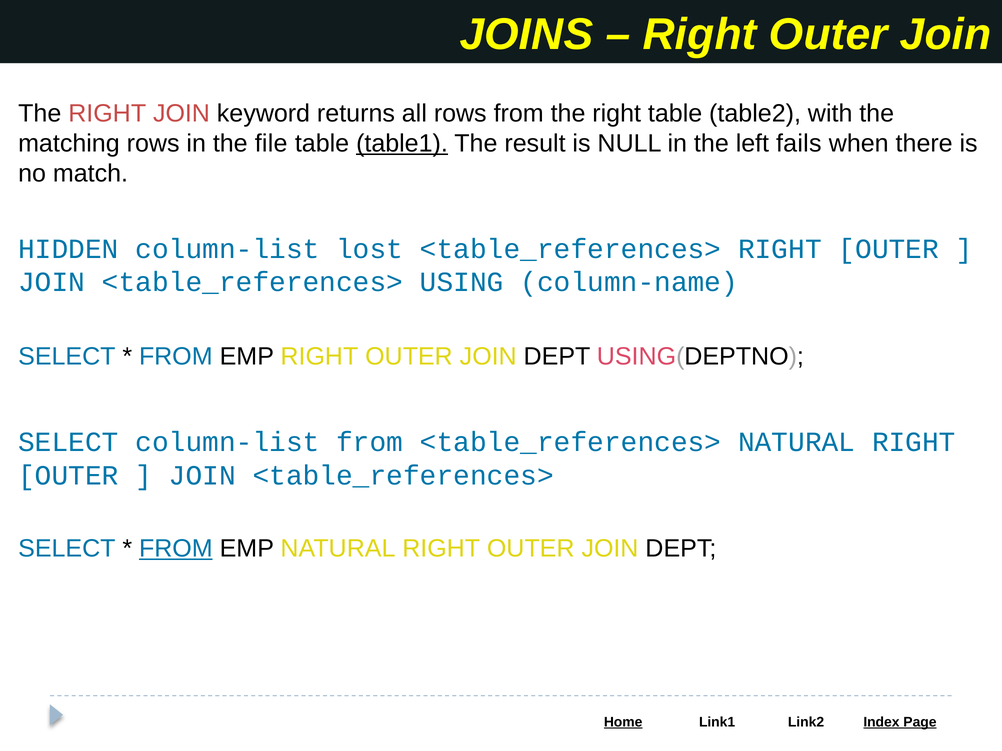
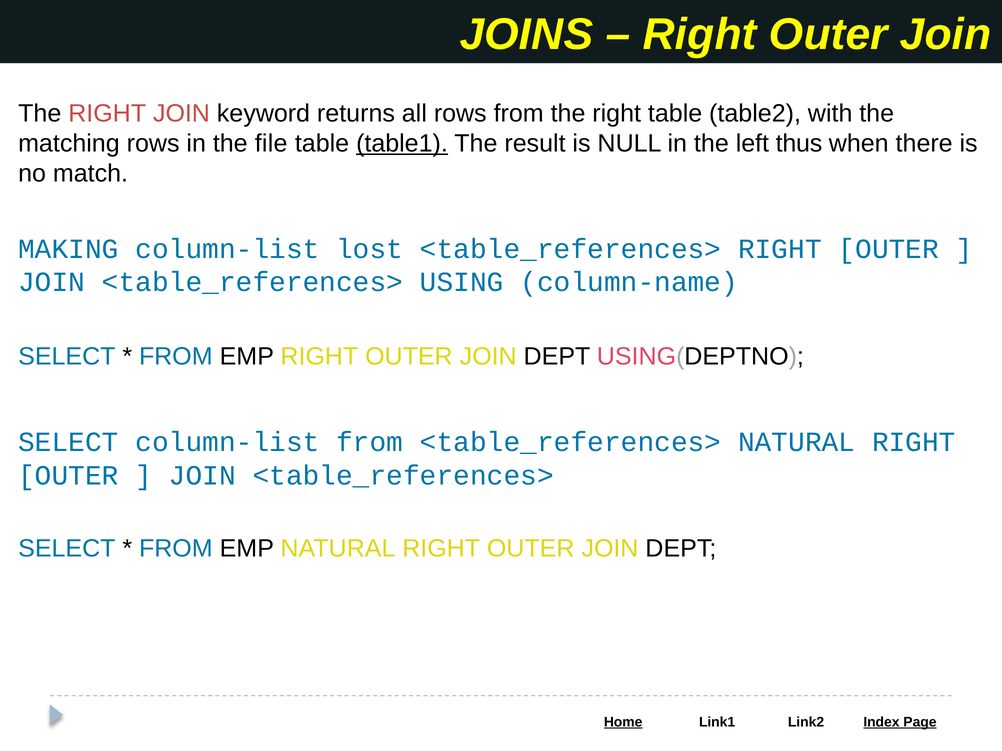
fails: fails -> thus (799, 144)
HIDDEN: HIDDEN -> MAKING (68, 249)
FROM underline: present -> none (176, 549)
